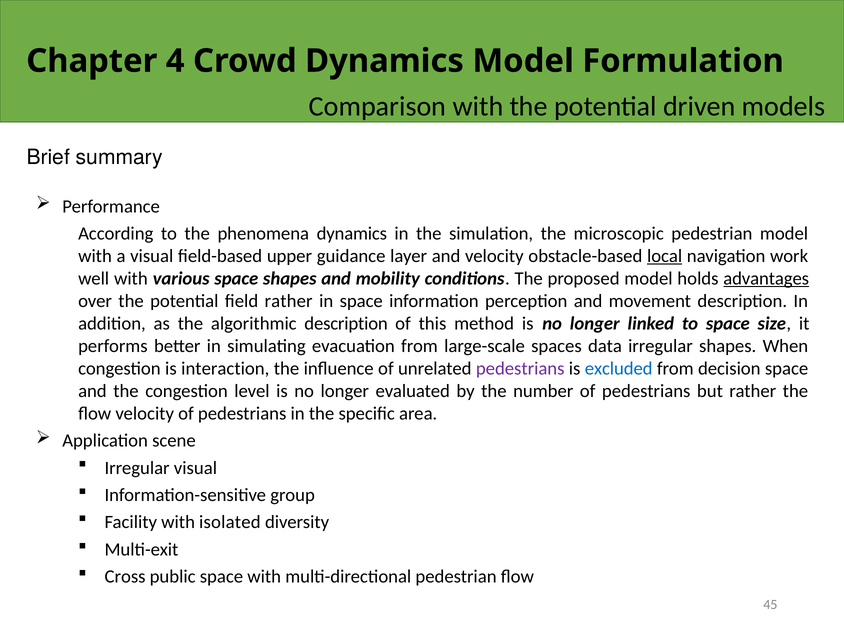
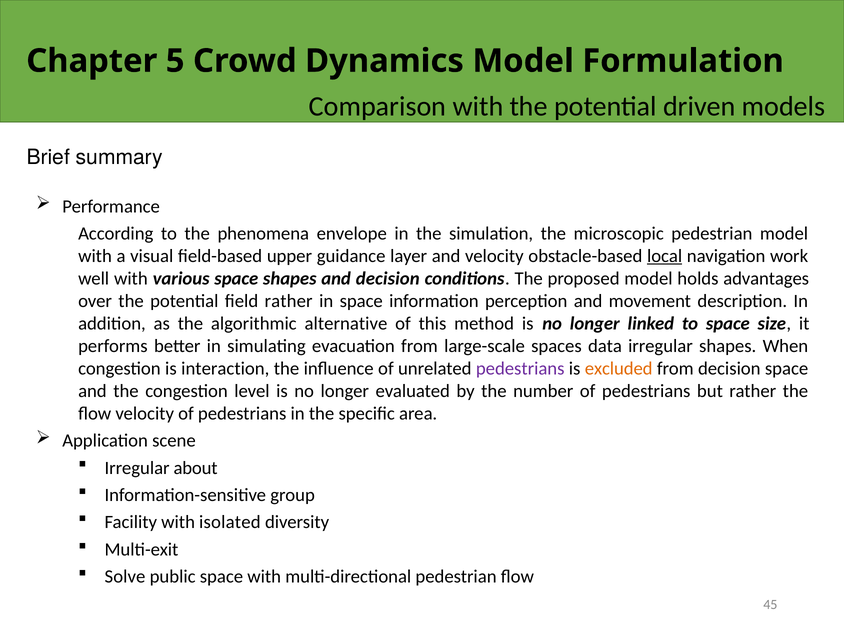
4: 4 -> 5 (175, 61)
phenomena dynamics: dynamics -> envelope (352, 234)
and mobility: mobility -> decision (388, 279)
advantages underline: present -> none (766, 279)
algorithmic description: description -> alternative (346, 324)
excluded colour: blue -> orange (619, 369)
Irregular visual: visual -> about (196, 468)
Cross: Cross -> Solve (125, 577)
